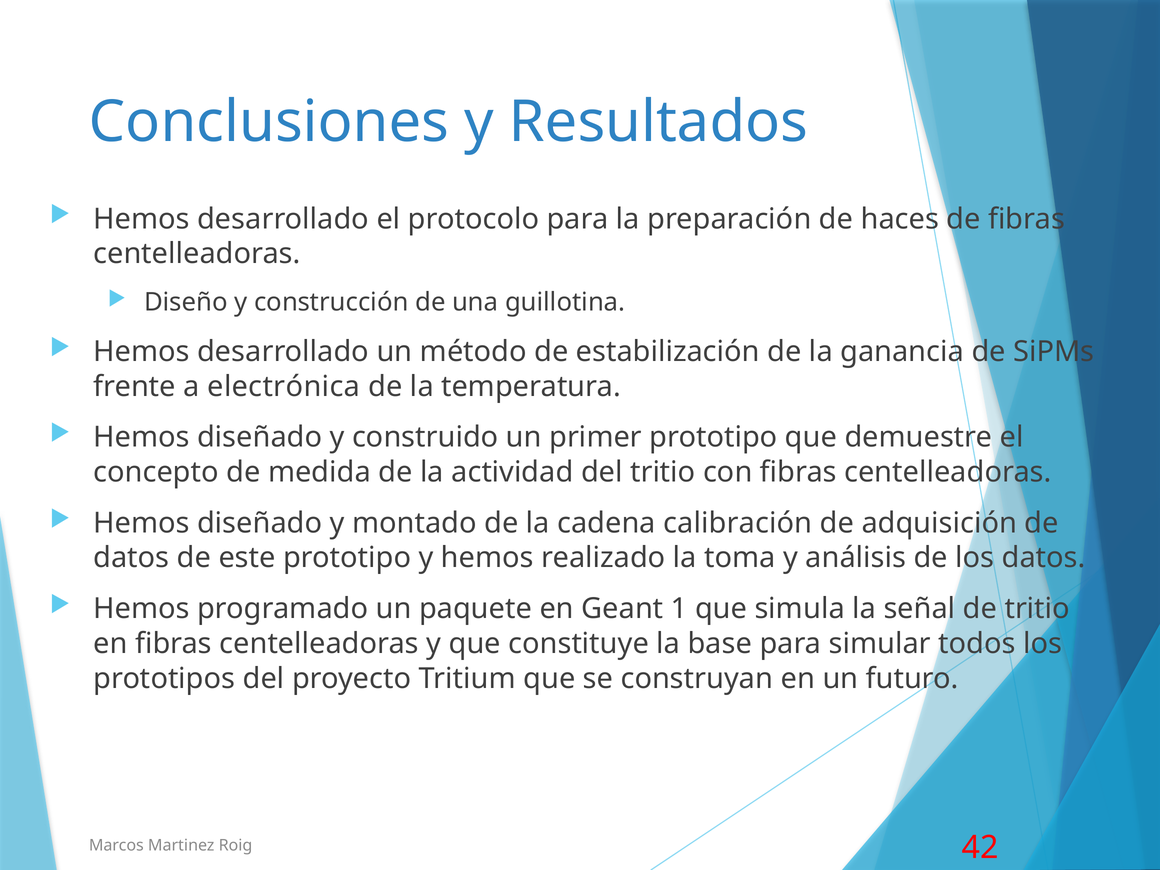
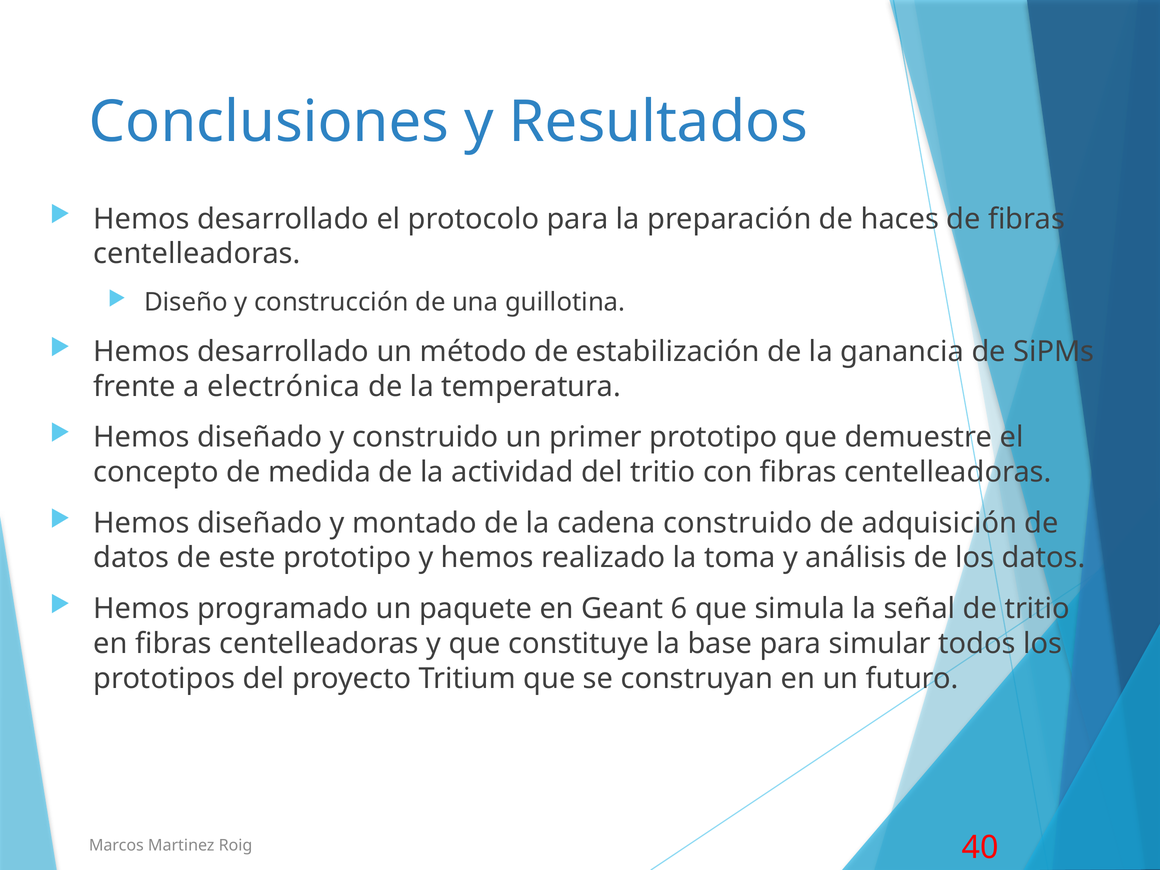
cadena calibración: calibración -> construido (738, 523)
1: 1 -> 6 (679, 609)
42: 42 -> 40 (980, 848)
